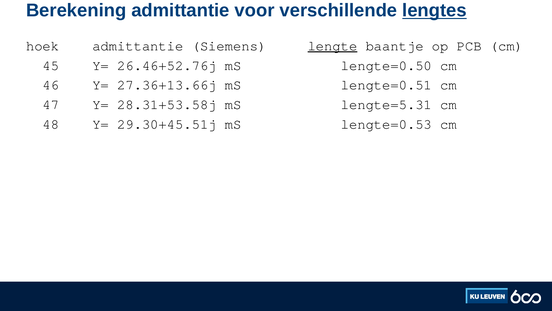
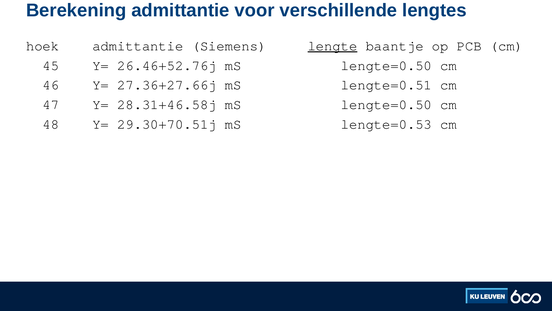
lengtes underline: present -> none (434, 11)
27.36+13.66j: 27.36+13.66j -> 27.36+27.66j (167, 85)
28.31+53.58j: 28.31+53.58j -> 28.31+46.58j (167, 105)
lengte=5.31: lengte=5.31 -> lengte=0.50 (386, 105)
29.30+45.51j: 29.30+45.51j -> 29.30+70.51j (167, 124)
